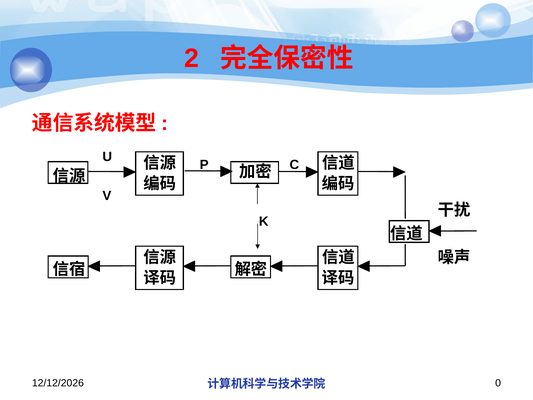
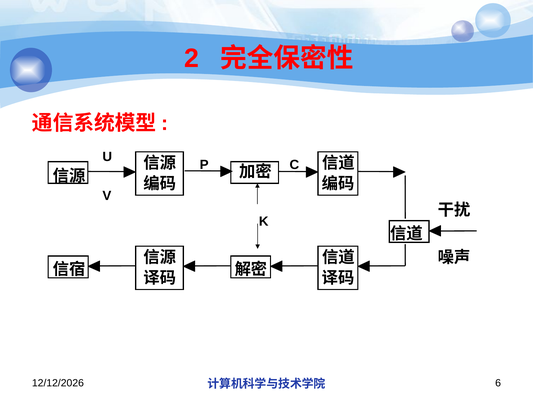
0: 0 -> 6 (498, 383)
